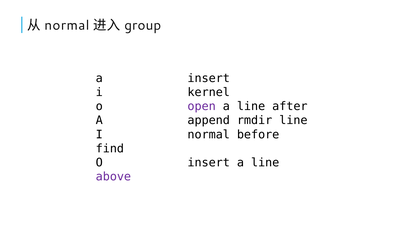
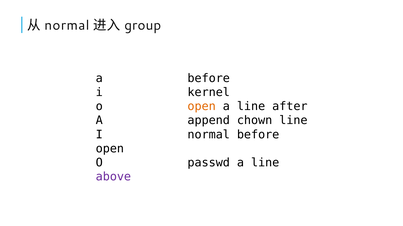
a insert: insert -> before (209, 78)
open colour: purple -> orange (202, 107)
rmdir: rmdir -> chown (255, 121)
find: find -> open (110, 149)
O insert: insert -> passwd (209, 163)
